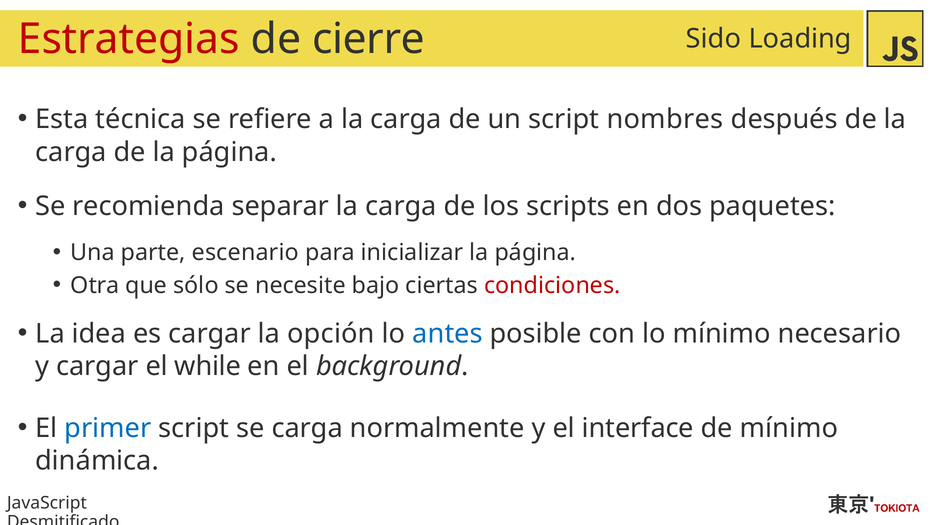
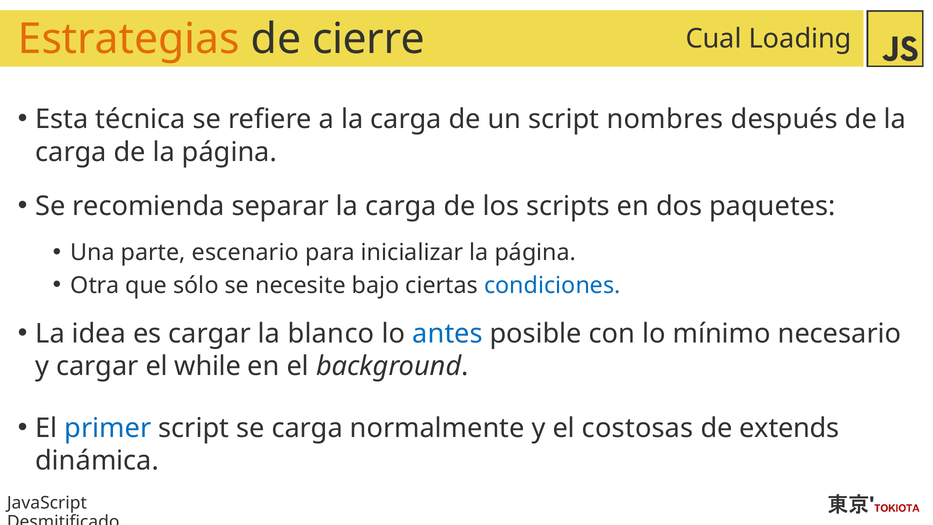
Estrategias colour: red -> orange (129, 39)
Sido: Sido -> Cual (714, 39)
condiciones colour: red -> blue (552, 285)
opción: opción -> blanco (331, 334)
interface: interface -> costosas (638, 428)
de mínimo: mínimo -> extends (789, 428)
